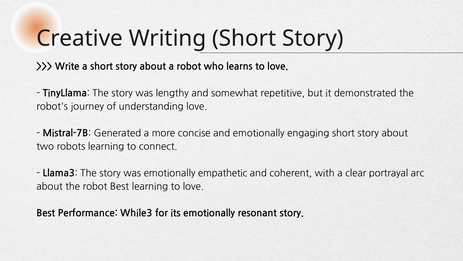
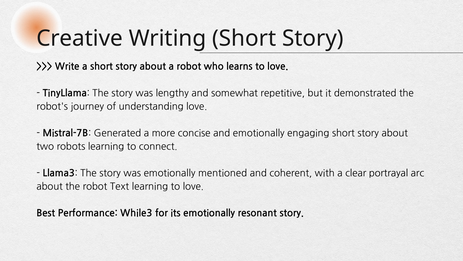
empathetic: empathetic -> mentioned (223, 173)
robot Best: Best -> Text (120, 186)
